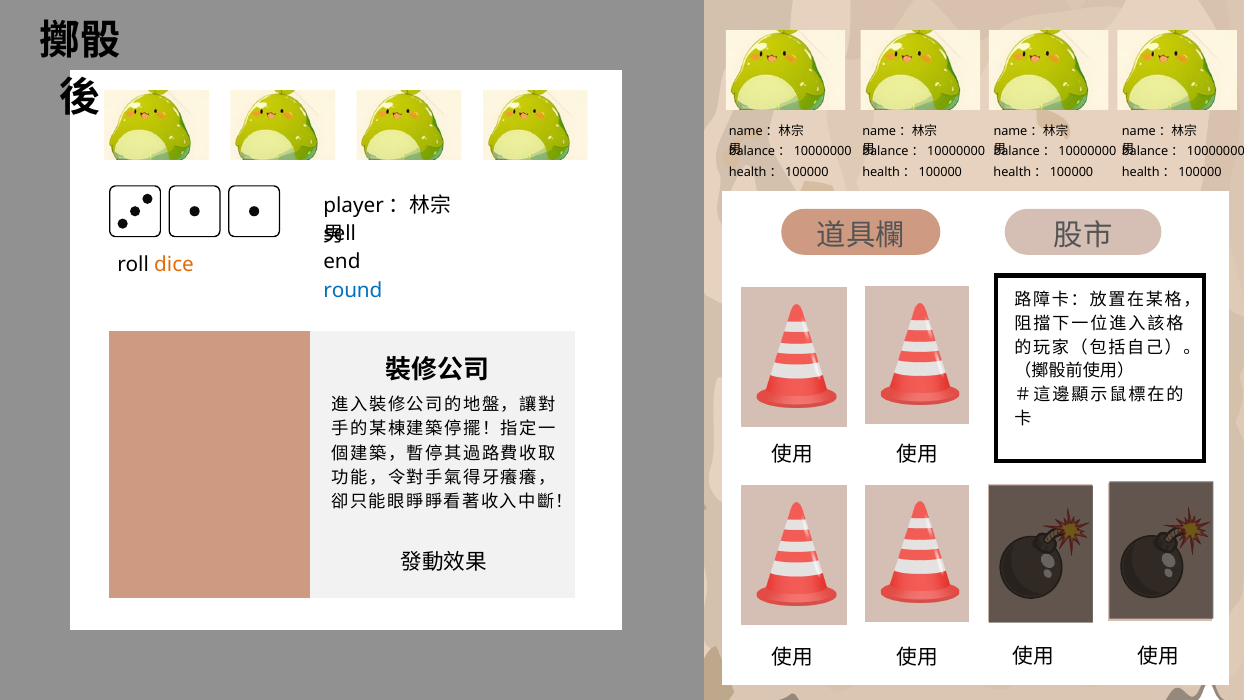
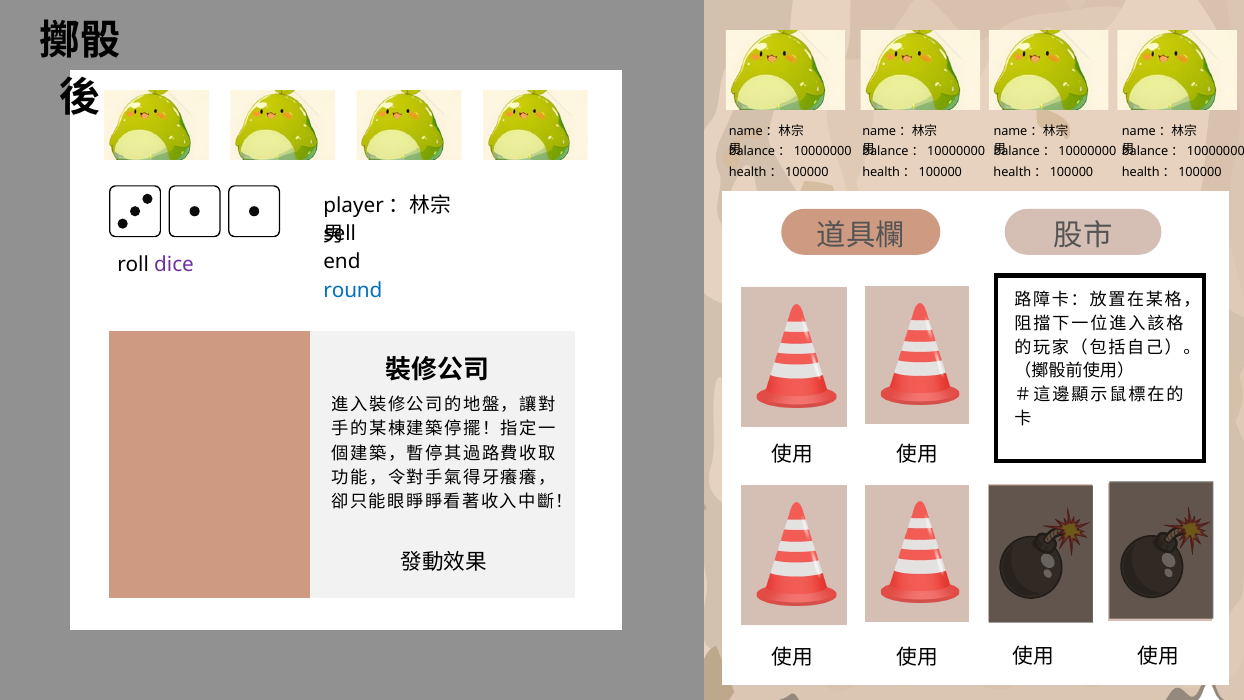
dice colour: orange -> purple (174, 265)
